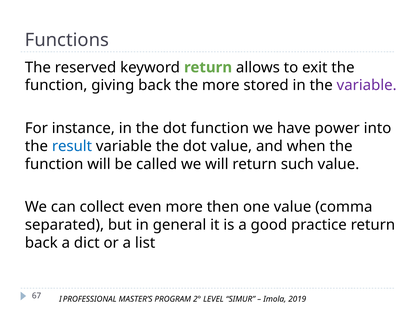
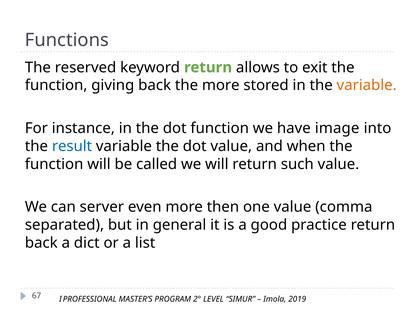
variable colour: purple -> orange (367, 85)
power: power -> image (337, 128)
collect: collect -> server (102, 207)
